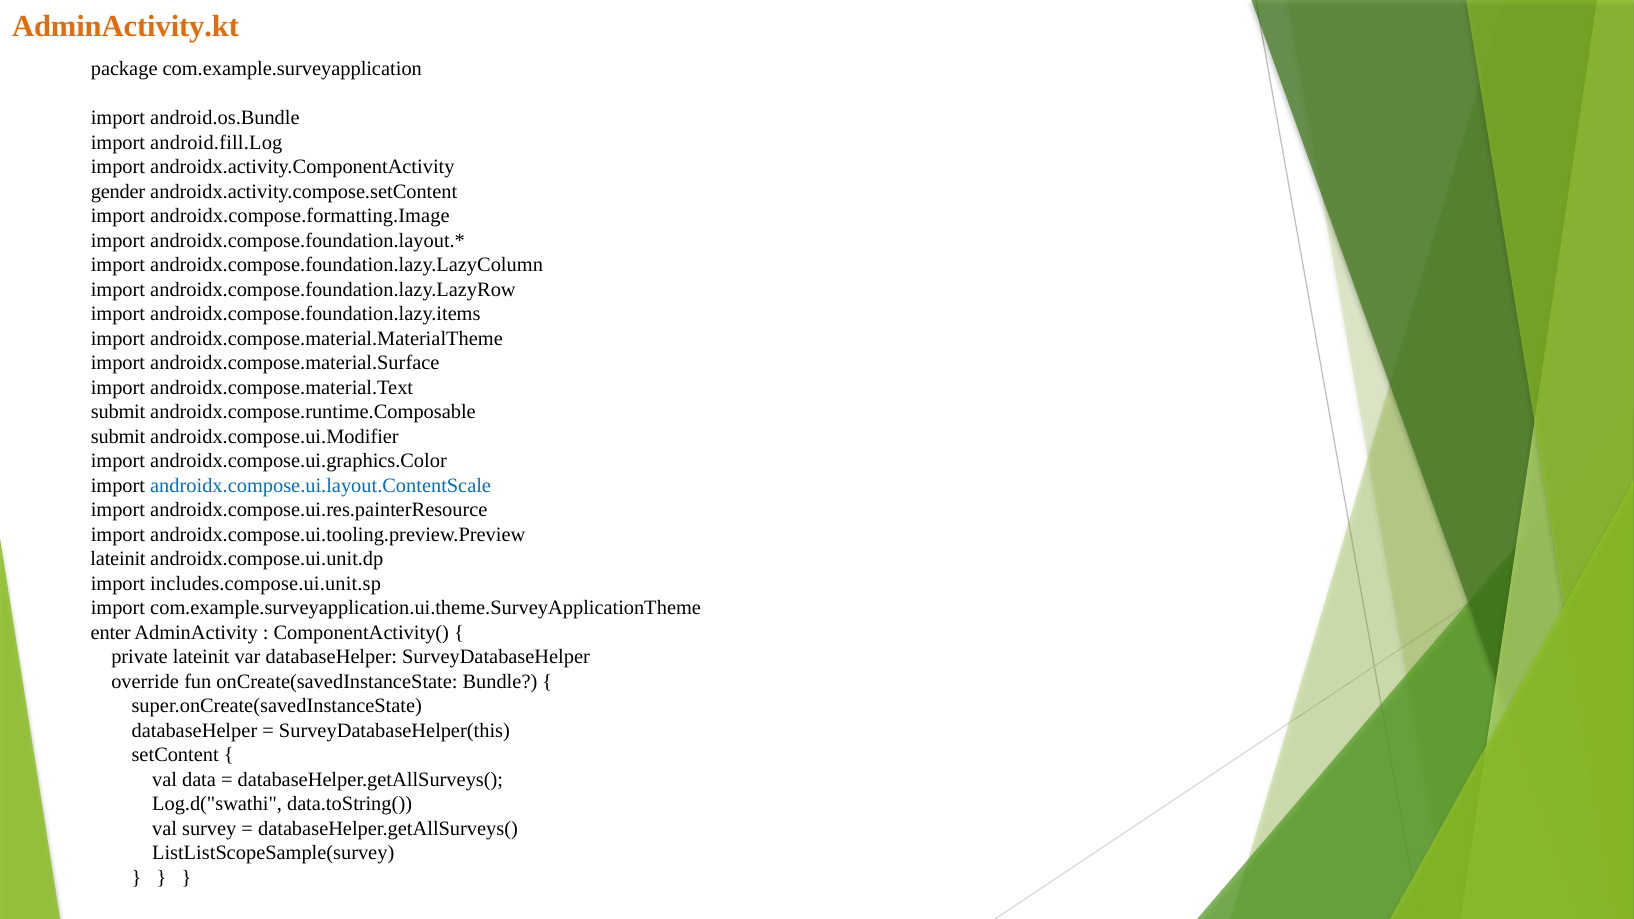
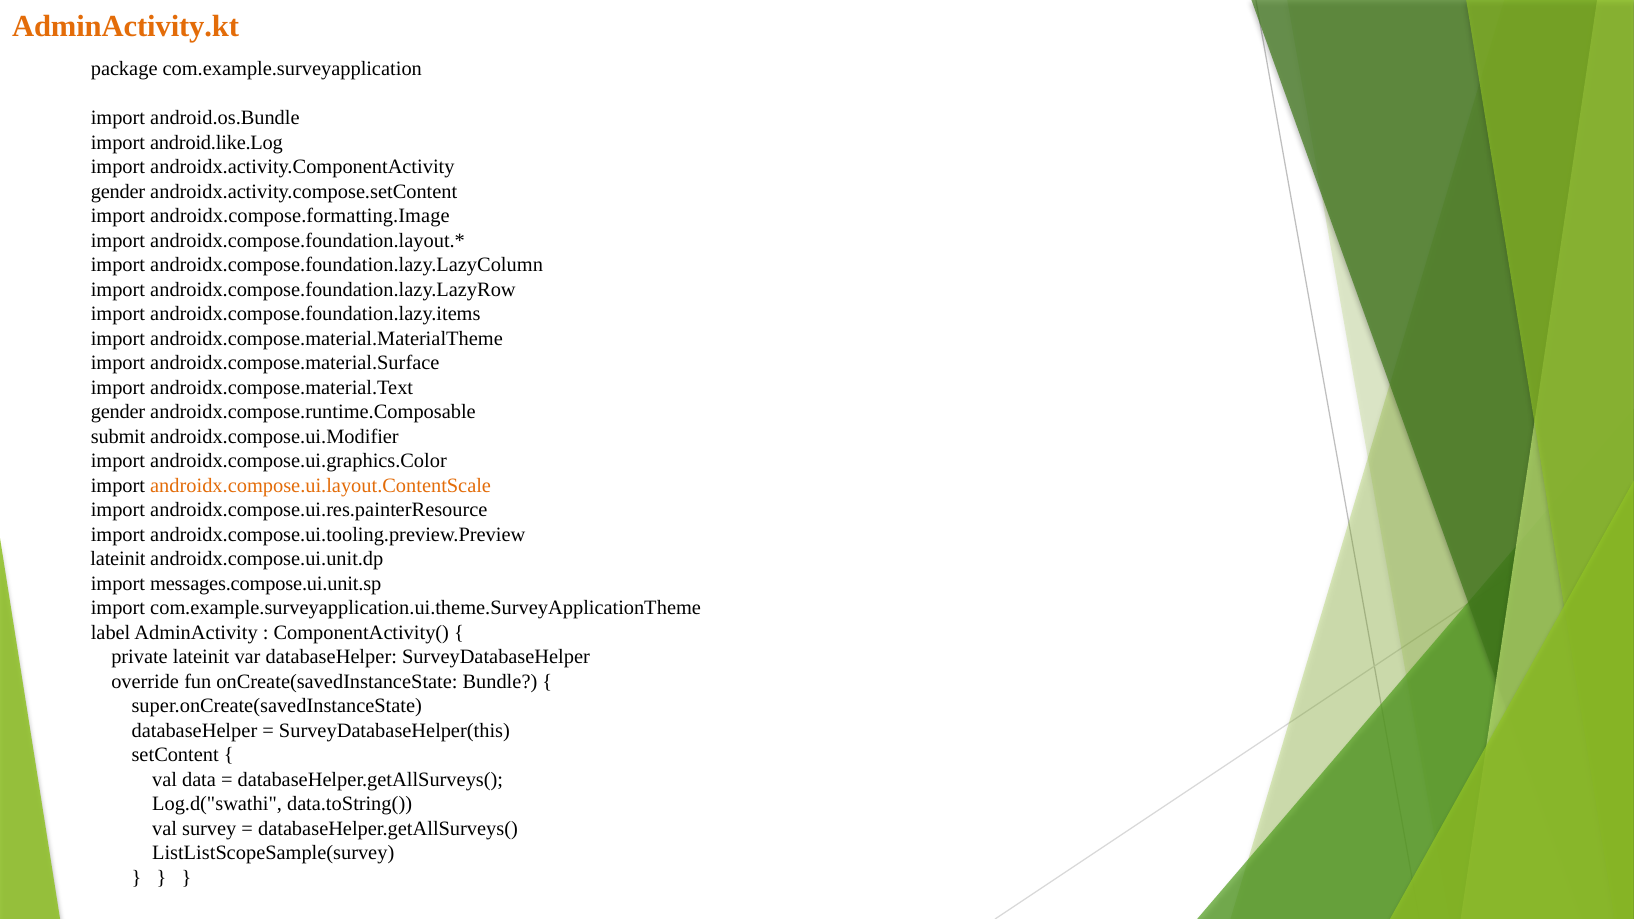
android.fill.Log: android.fill.Log -> android.like.Log (217, 142)
submit: submit -> gender (118, 412)
androidx.compose.ui.layout.ContentScale colour: blue -> orange (321, 486)
includes.compose.ui.unit.sp: includes.compose.ui.unit.sp -> messages.compose.ui.unit.sp (266, 584)
enter: enter -> label (111, 633)
